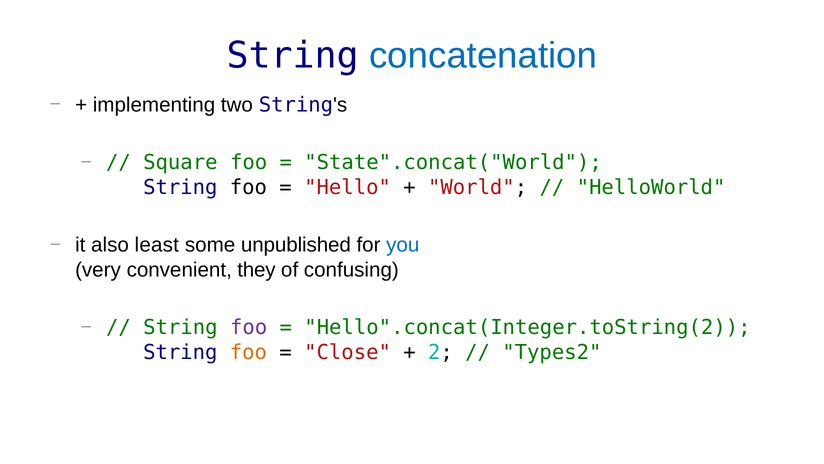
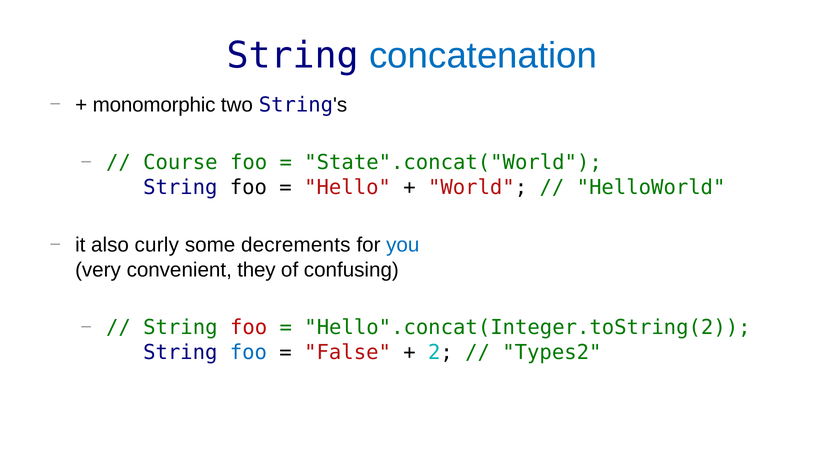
implementing: implementing -> monomorphic (154, 105)
Square: Square -> Course (180, 162)
least: least -> curly (157, 245)
unpublished: unpublished -> decrements (296, 245)
foo colour: purple -> red (249, 327)
foo colour: orange -> blue (248, 352)
Close: Close -> False (348, 352)
